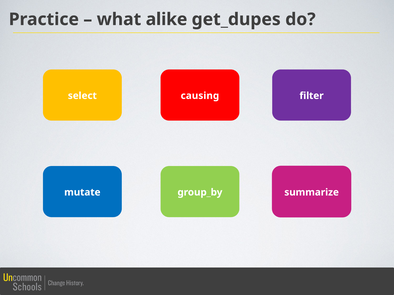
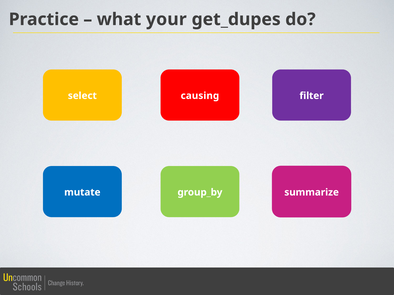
alike: alike -> your (166, 19)
